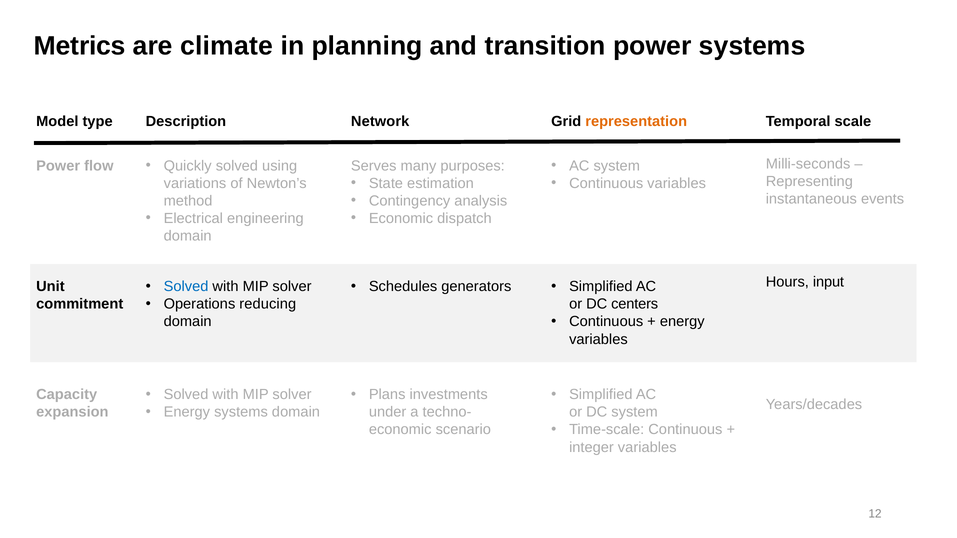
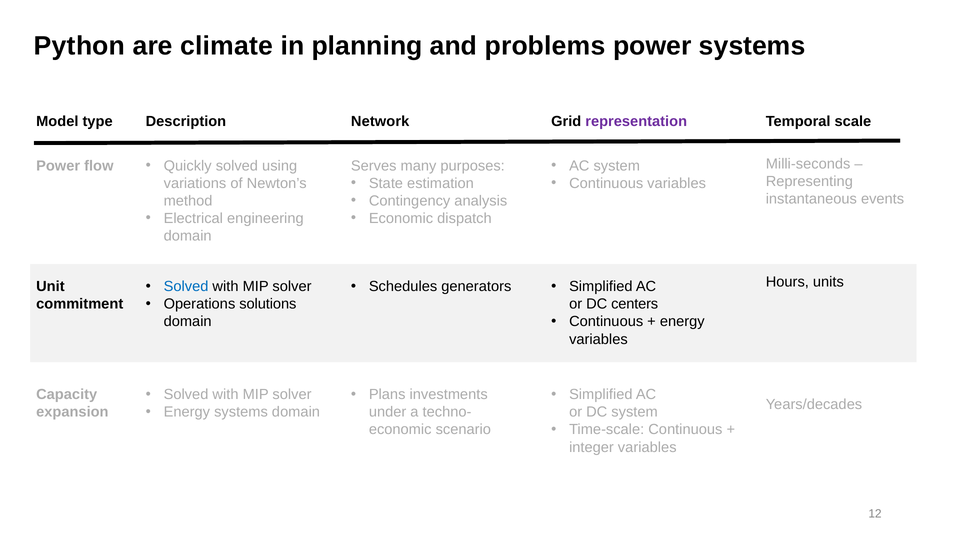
Metrics: Metrics -> Python (80, 46)
transition: transition -> problems (545, 46)
representation colour: orange -> purple (636, 121)
input: input -> units (828, 282)
reducing: reducing -> solutions (268, 304)
